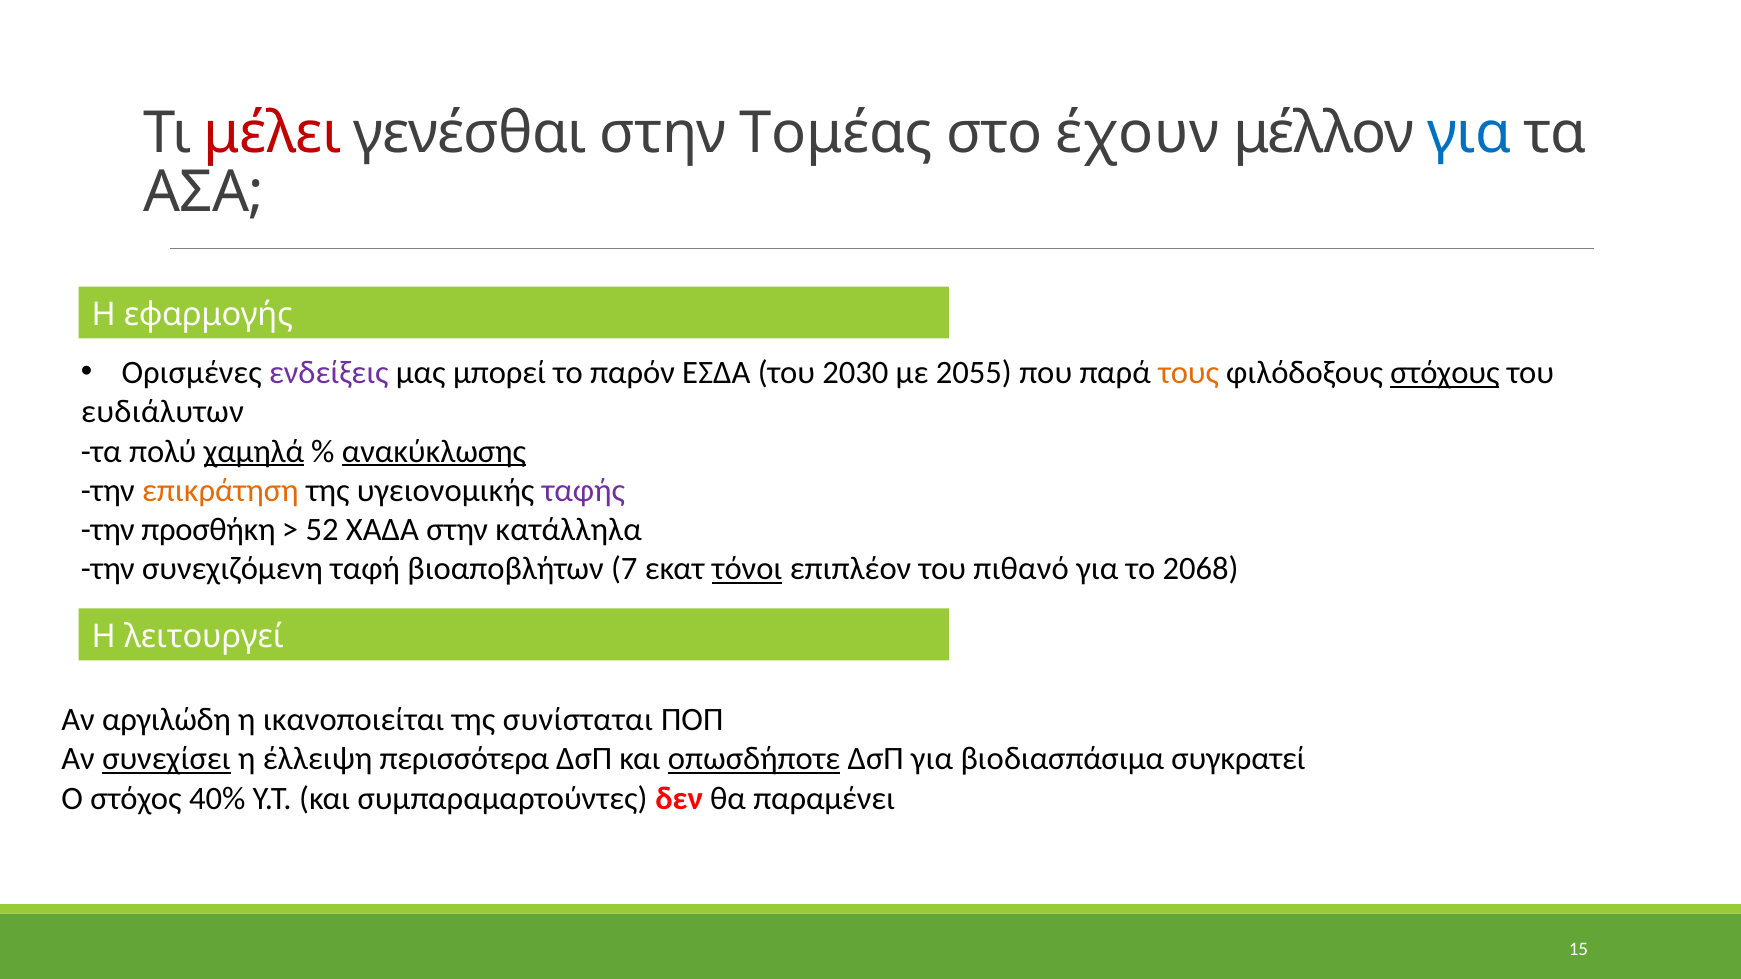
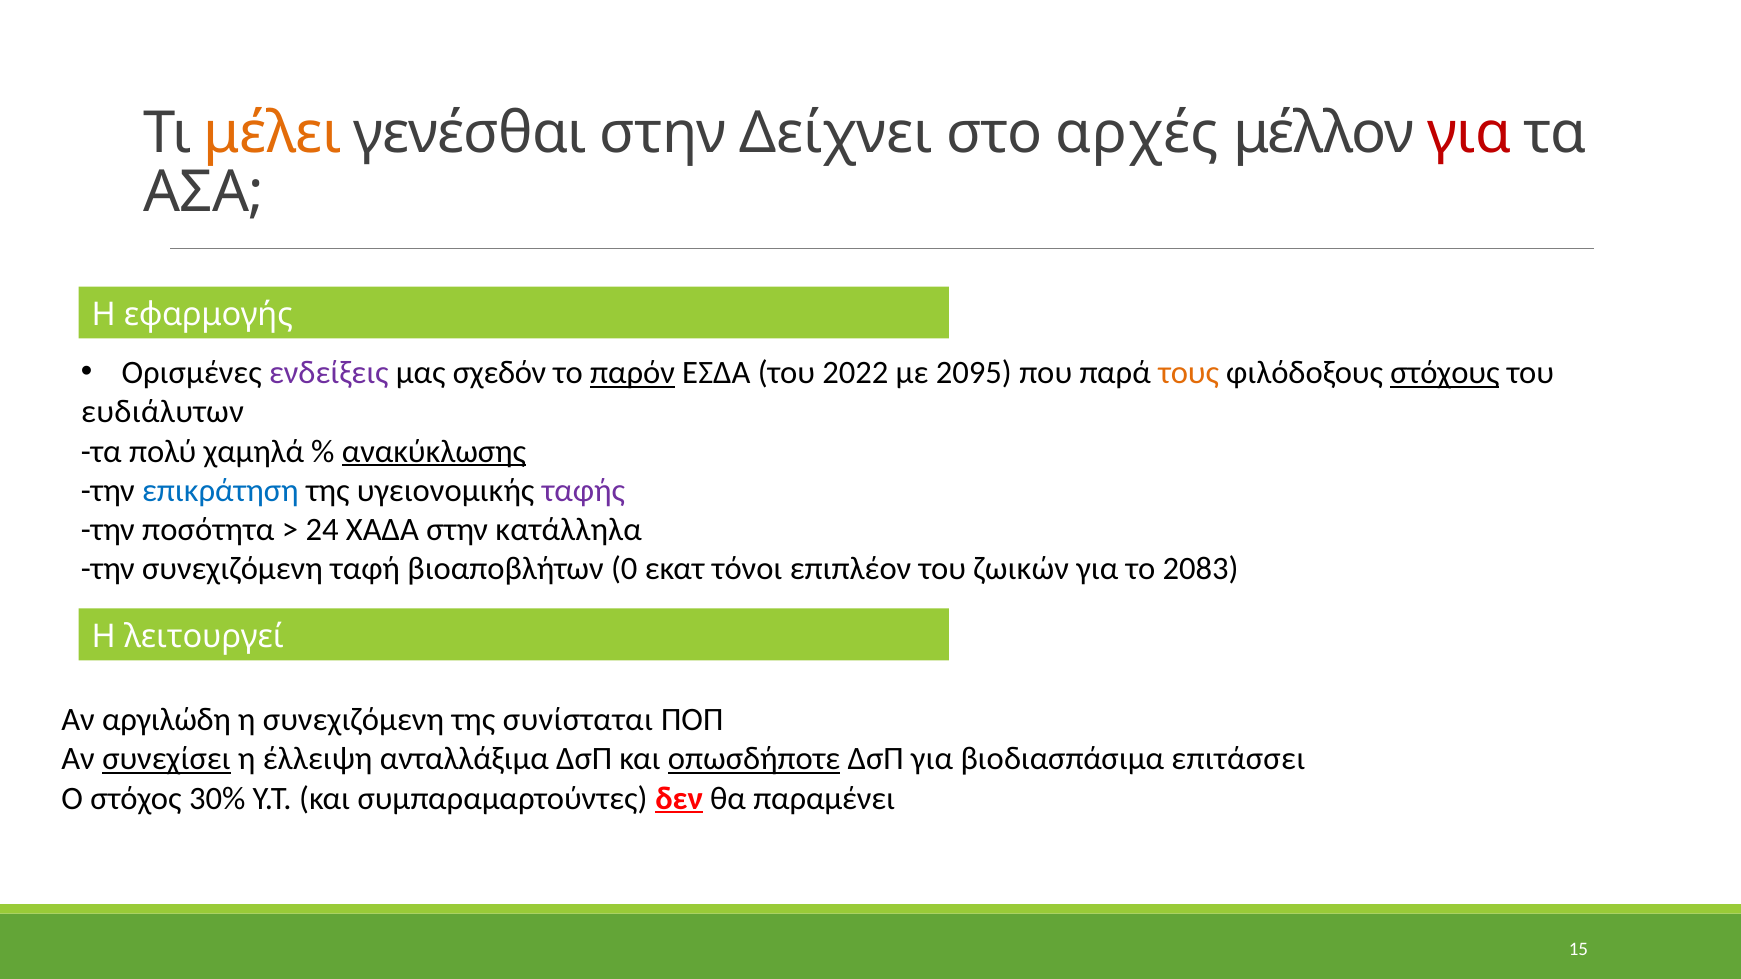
μέλει colour: red -> orange (273, 133)
Τομέας: Τομέας -> Δείχνει (836, 133)
έχουν: έχουν -> αρχές (1138, 133)
για colour: blue -> red (1470, 133)
μπορεί: μπορεί -> σχεδόν (500, 373)
παρόν underline: none -> present (633, 373)
2030: 2030 -> 2022 (855, 373)
2055: 2055 -> 2095 (974, 373)
χαμηλά underline: present -> none (254, 451)
επικράτηση colour: orange -> blue (220, 491)
προσθήκη: προσθήκη -> ποσότητα (208, 530)
52: 52 -> 24 (322, 530)
7: 7 -> 0 (624, 569)
τόνοι underline: present -> none (747, 569)
πιθανό: πιθανό -> ζωικών (1021, 569)
2068: 2068 -> 2083 (1201, 569)
η ικανοποιείται: ικανοποιείται -> συνεχιζόμενη (354, 720)
περισσότερα: περισσότερα -> ανταλλάξιμα (464, 759)
συγκρατεί: συγκρατεί -> επιτάσσει (1238, 759)
40%: 40% -> 30% (217, 799)
δεν underline: none -> present (679, 799)
